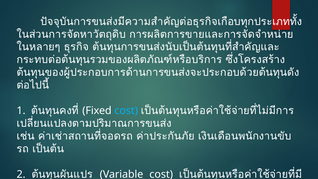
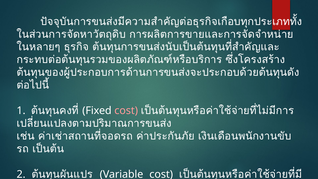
cost colour: light blue -> pink (126, 111)
